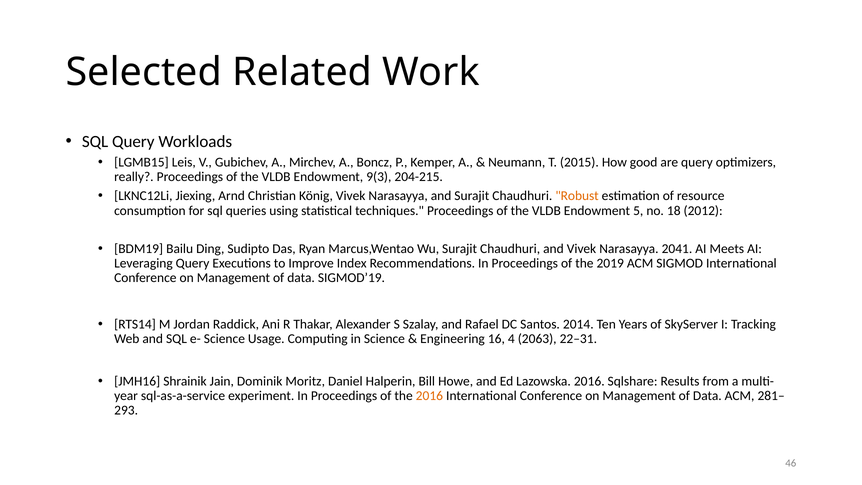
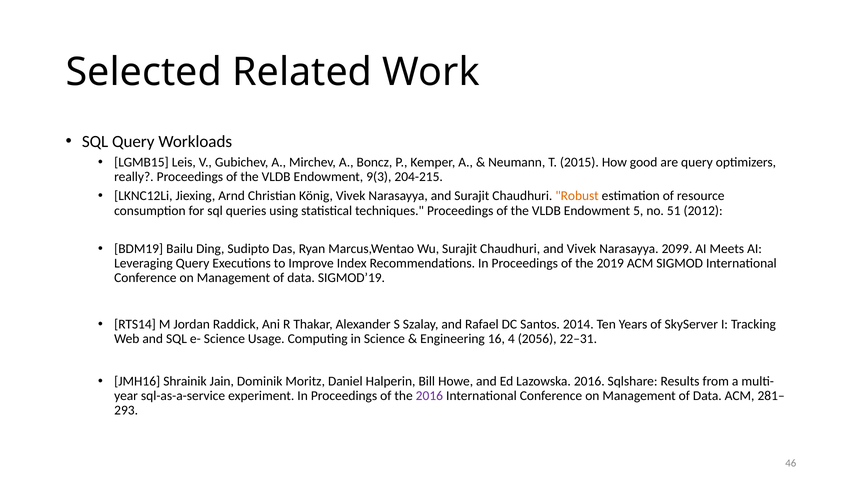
18: 18 -> 51 (674, 211)
2041: 2041 -> 2099 (677, 249)
2063: 2063 -> 2056 (537, 339)
2016 colour: orange -> purple (429, 396)
